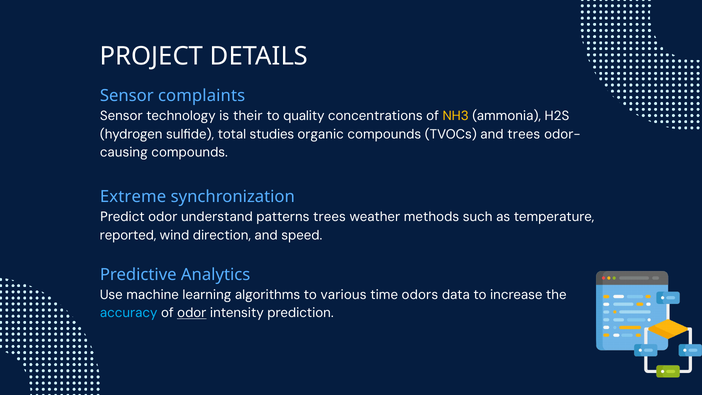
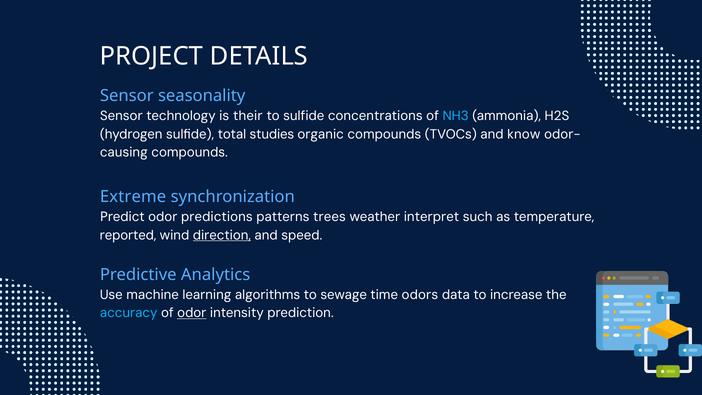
complaints: complaints -> seasonality (202, 96)
to quality: quality -> sulfide (304, 116)
NH3 colour: yellow -> light blue (456, 116)
and trees: trees -> know (524, 134)
understand: understand -> predictions (217, 217)
methods: methods -> interpret (431, 217)
direction underline: none -> present (222, 235)
various: various -> sewage (344, 295)
